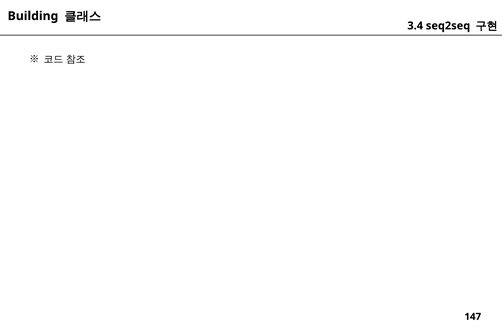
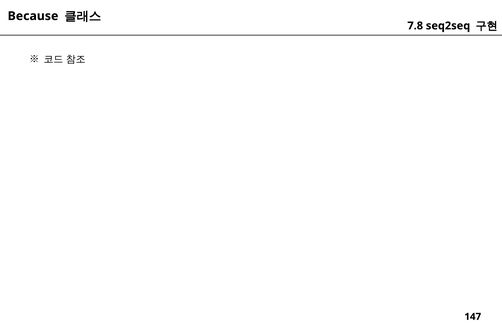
Building: Building -> Because (33, 16)
3.4: 3.4 -> 7.8 (415, 26)
